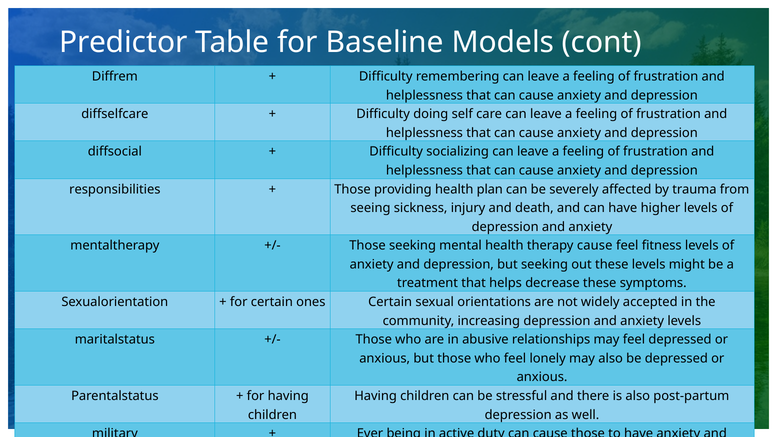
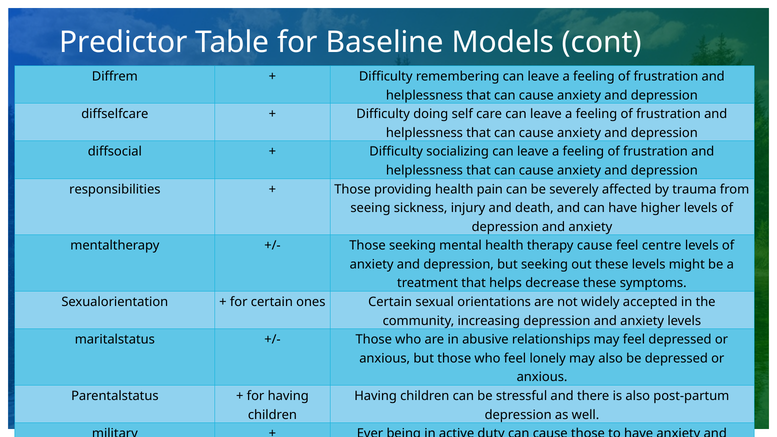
plan: plan -> pain (490, 189)
fitness: fitness -> centre (662, 246)
